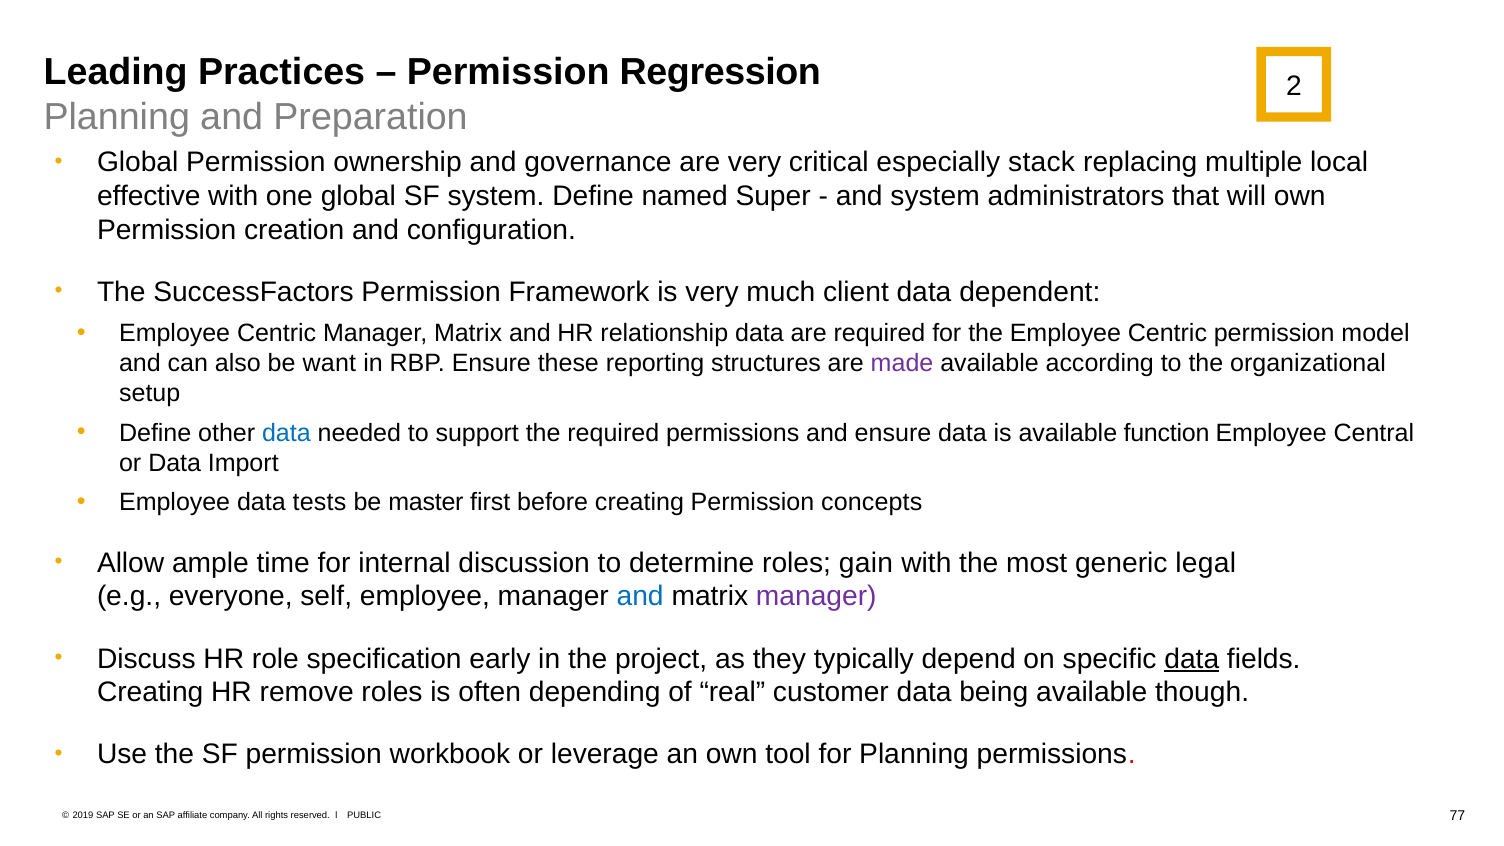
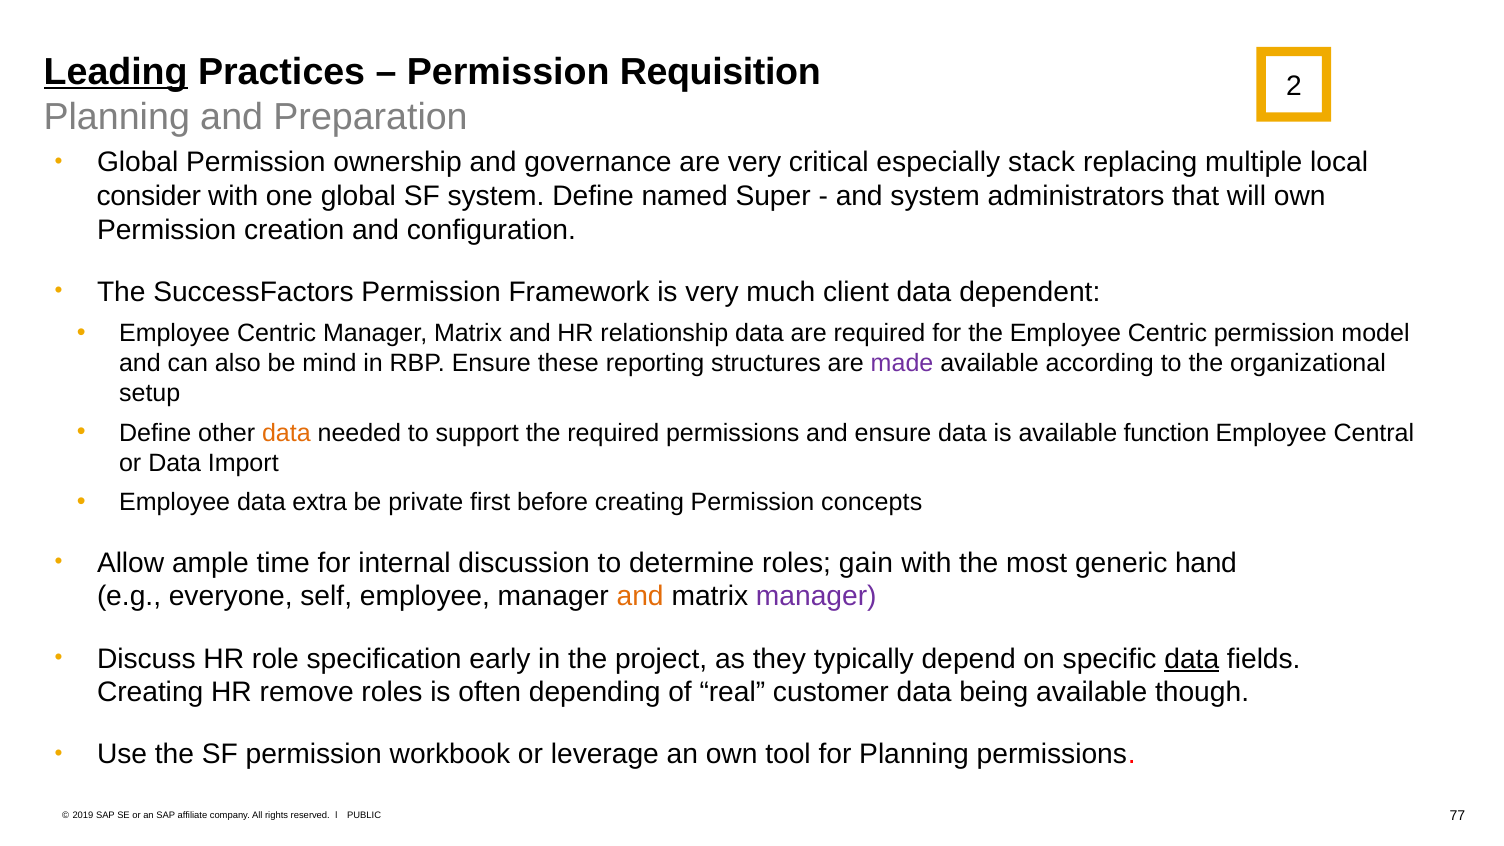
Leading underline: none -> present (116, 72)
Regression: Regression -> Requisition (720, 72)
effective: effective -> consider (149, 196)
want: want -> mind (330, 363)
data colour: blue -> orange (286, 433)
tests: tests -> extra (320, 502)
master: master -> private (426, 502)
legal: legal -> hand (1206, 563)
and colour: blue -> orange (640, 597)
